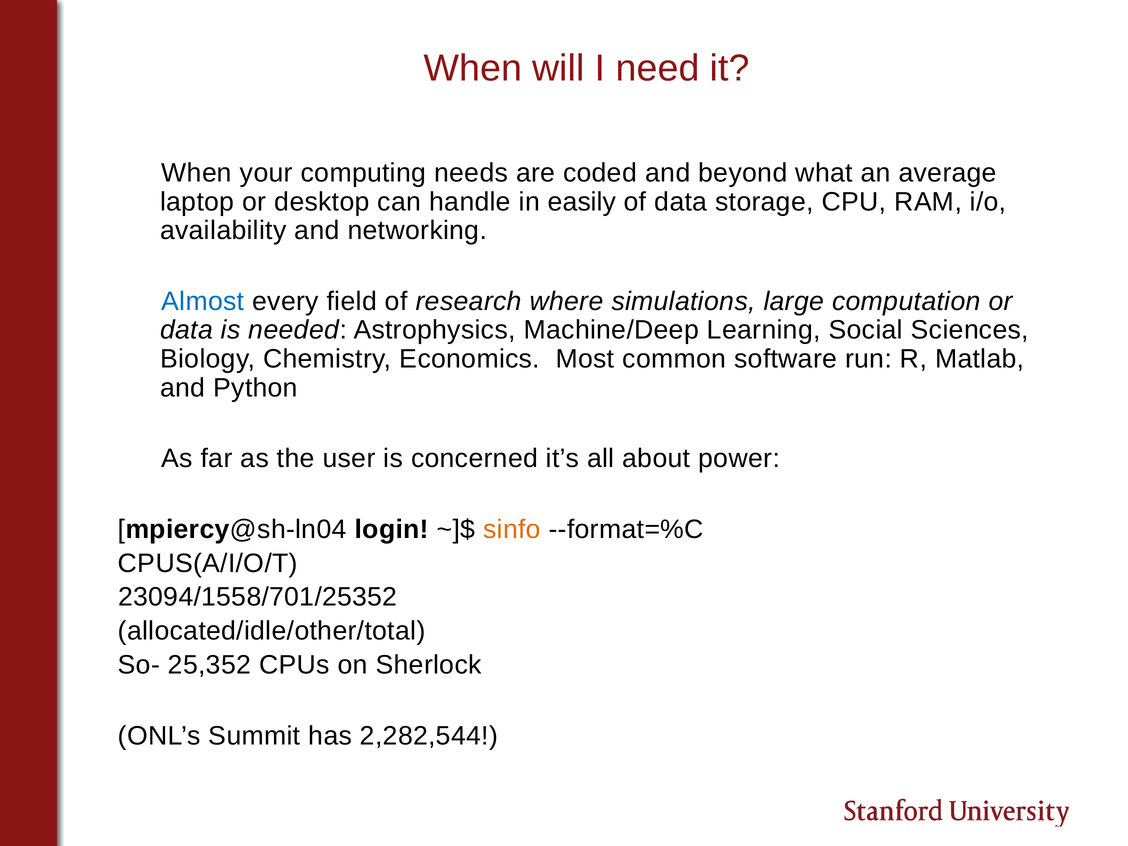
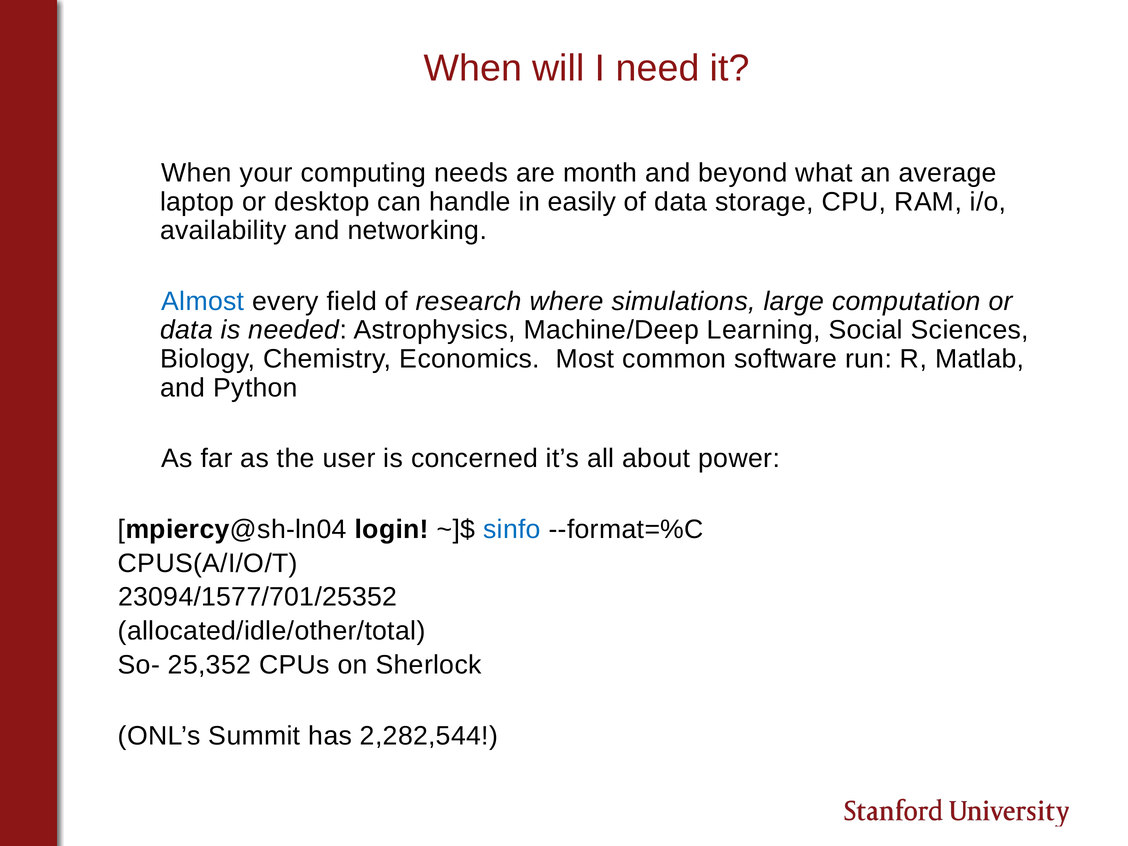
coded: coded -> month (600, 173)
sinfo colour: orange -> blue (512, 529)
23094/1558/701/25352: 23094/1558/701/25352 -> 23094/1577/701/25352 (258, 597)
